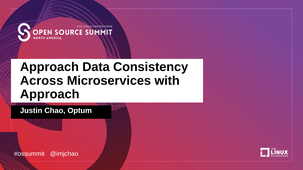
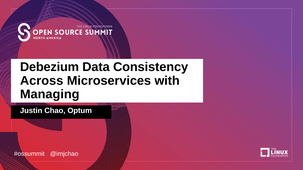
Approach: Approach -> Debezium (49, 67)
Approach: Approach -> Managing (50, 94)
